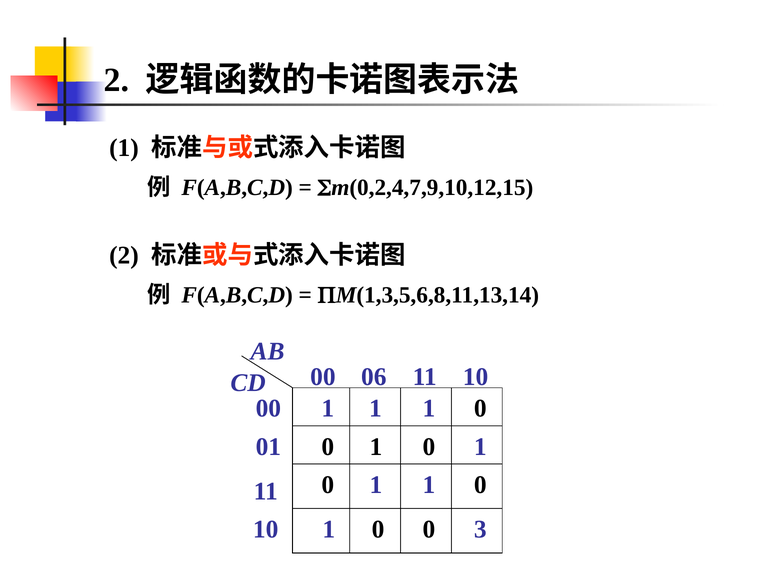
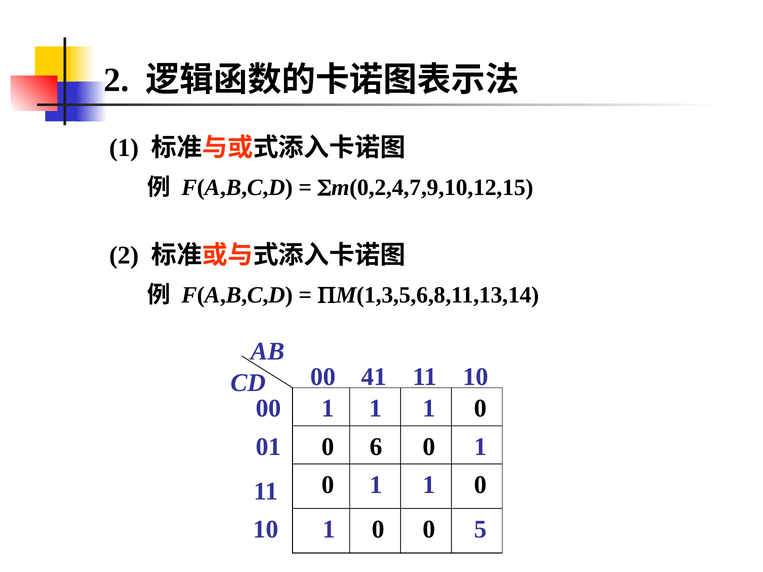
06: 06 -> 41 (374, 377)
1: 1 -> 6 (376, 447)
3: 3 -> 5 (480, 529)
